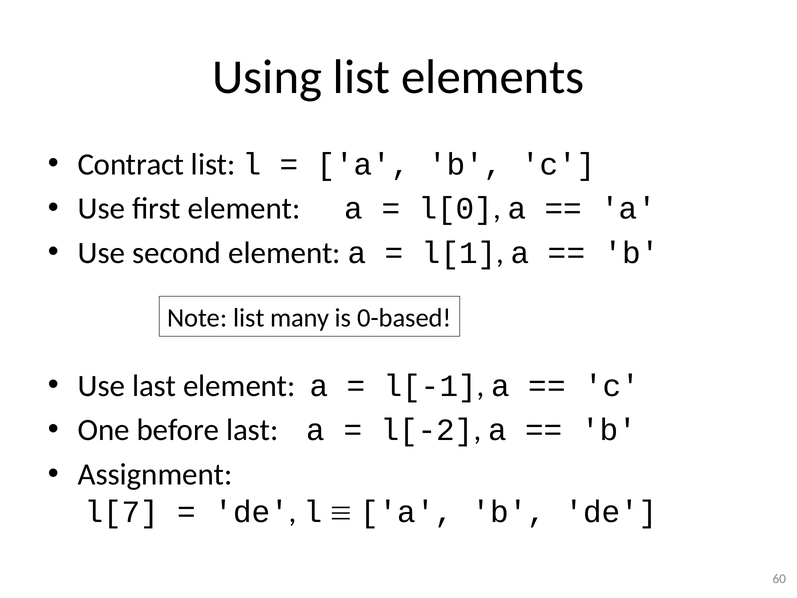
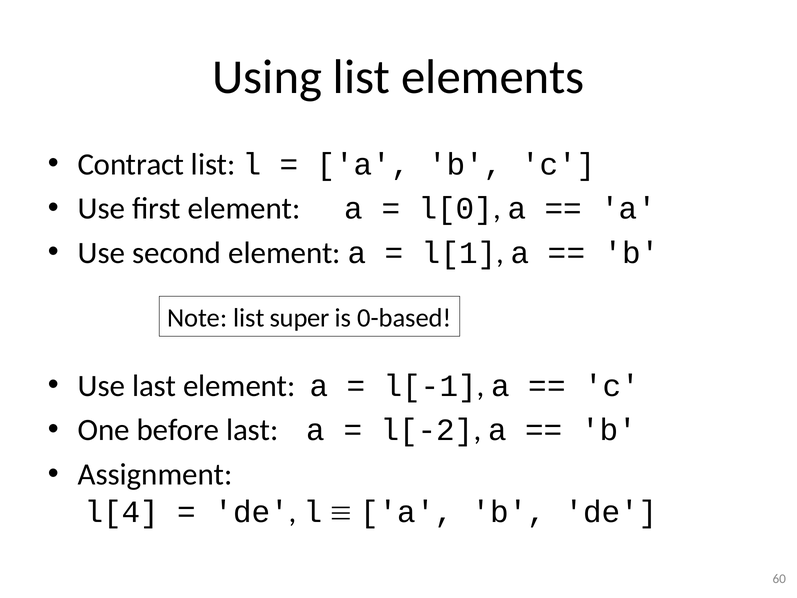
many: many -> super (300, 318)
l[7: l[7 -> l[4 (122, 512)
